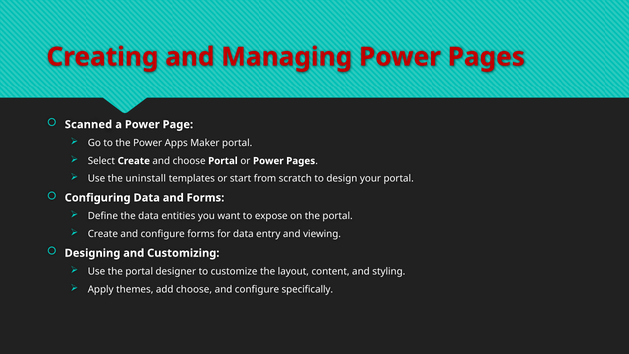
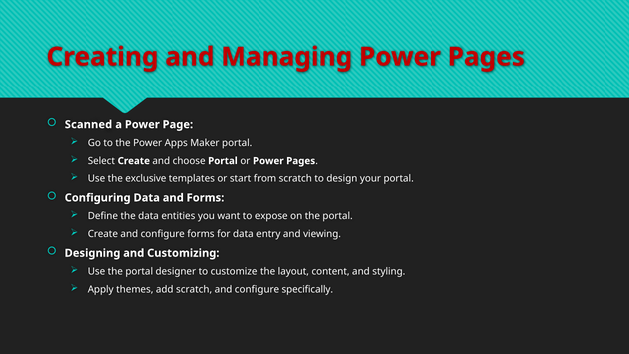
uninstall: uninstall -> exclusive (146, 179)
add choose: choose -> scratch (194, 289)
